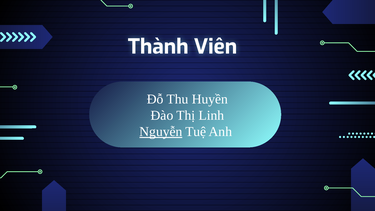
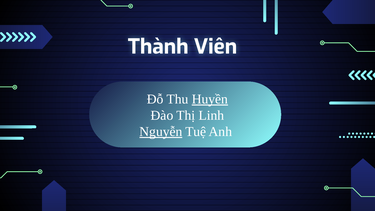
Huyền underline: none -> present (210, 99)
